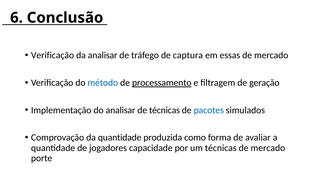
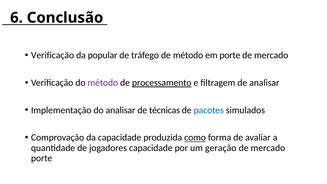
da analisar: analisar -> popular (103, 55)
de captura: captura -> método (188, 55)
em essas: essas -> porte (230, 55)
método colour: blue -> purple (103, 83)
de geração: geração -> analisar (264, 83)
da quantidade: quantidade -> capacidade (120, 138)
como underline: none -> present (195, 138)
um técnicas: técnicas -> geração (221, 148)
